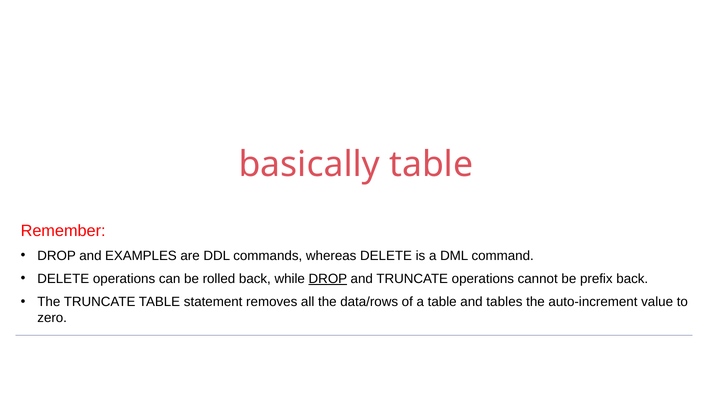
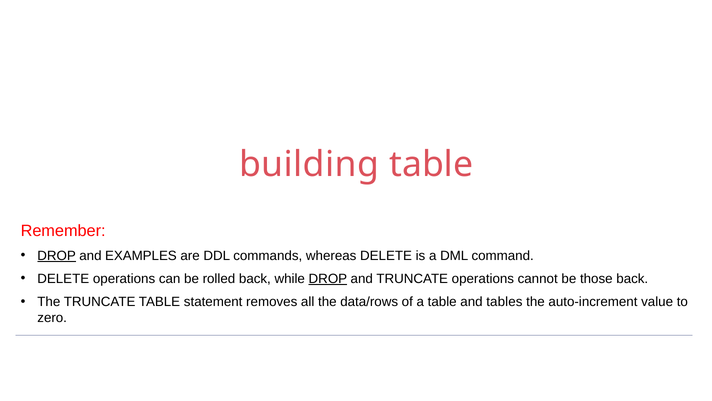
basically: basically -> building (309, 164)
DROP underline: none -> present (57, 255)
prefix: prefix -> those (596, 278)
